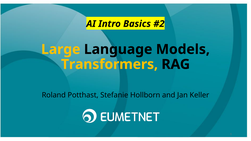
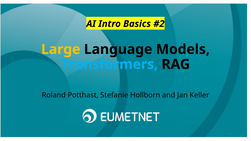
Transformers colour: yellow -> light blue (109, 64)
